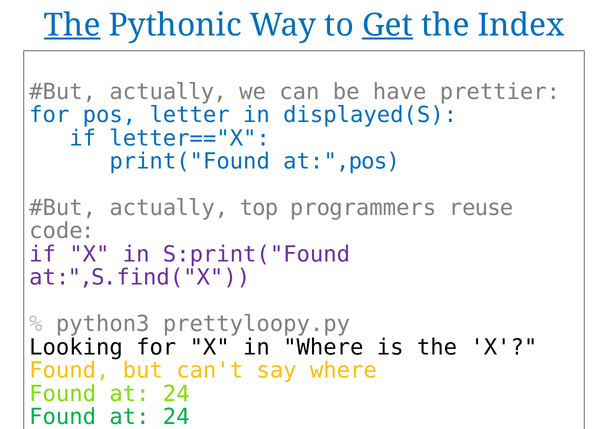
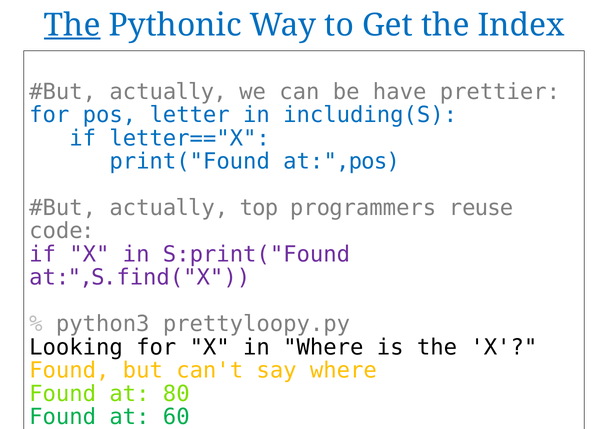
Get underline: present -> none (388, 25)
displayed(S: displayed(S -> including(S (370, 115)
24: 24 -> 80 (176, 394)
24: 24 -> 60 (176, 417)
